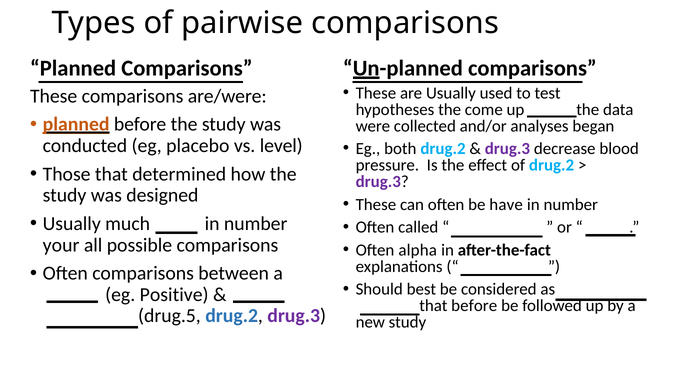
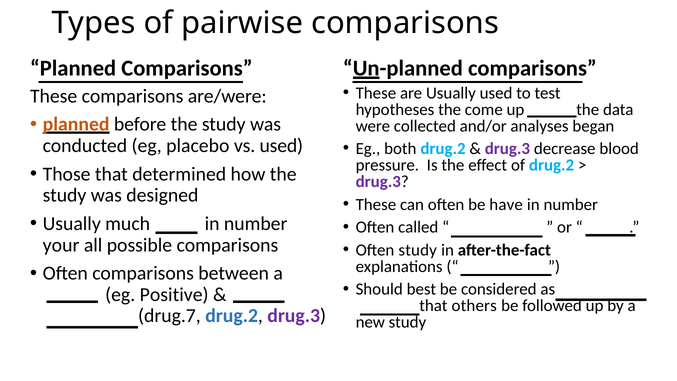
vs level: level -> used (281, 146)
Often alpha: alpha -> study (418, 250)
that before: before -> others (474, 306)
drug.5: drug.5 -> drug.7 (169, 316)
